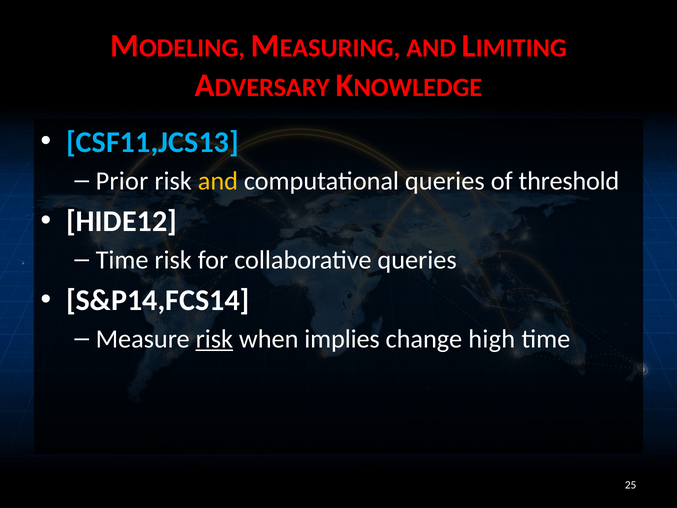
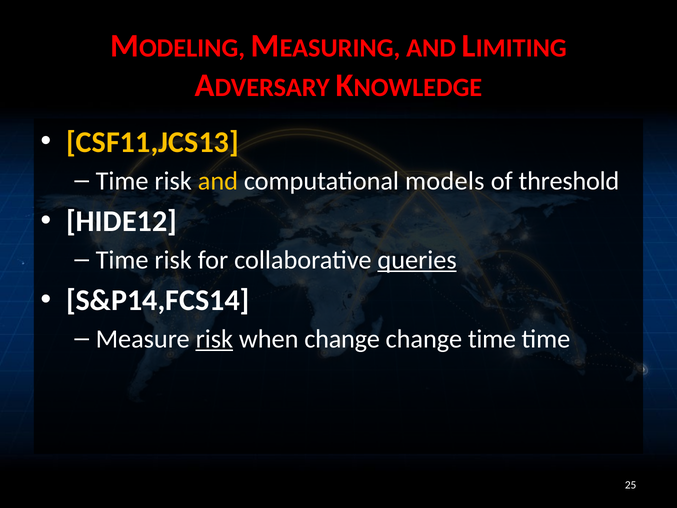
CSF11,JCS13 colour: light blue -> yellow (152, 142)
Prior: Prior -> Time (122, 181)
computational queries: queries -> models (445, 181)
queries underline: none -> present (417, 260)
when implies: implies -> change (342, 339)
change high: high -> time (492, 339)
